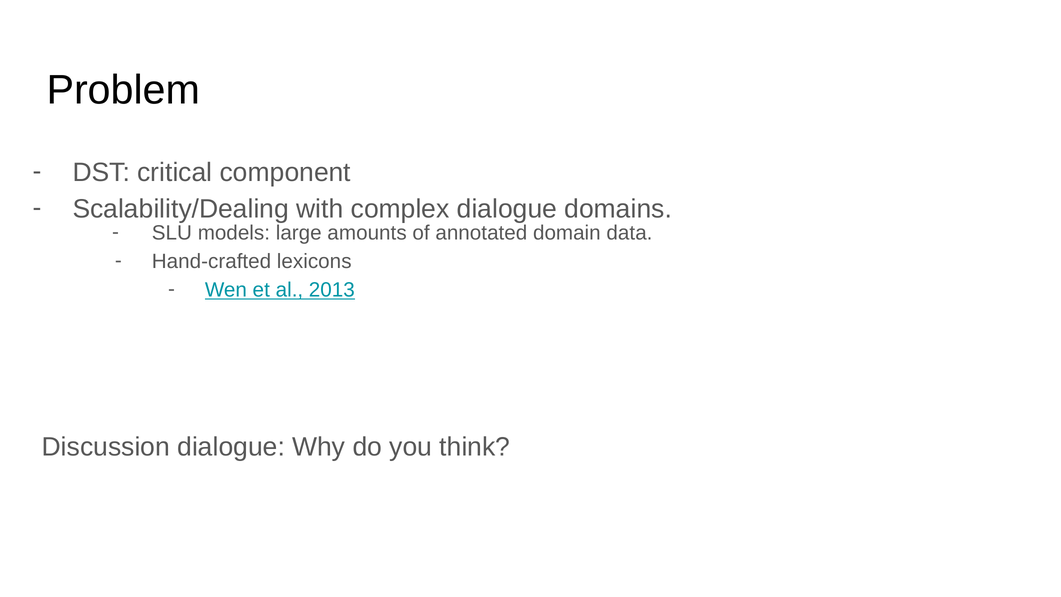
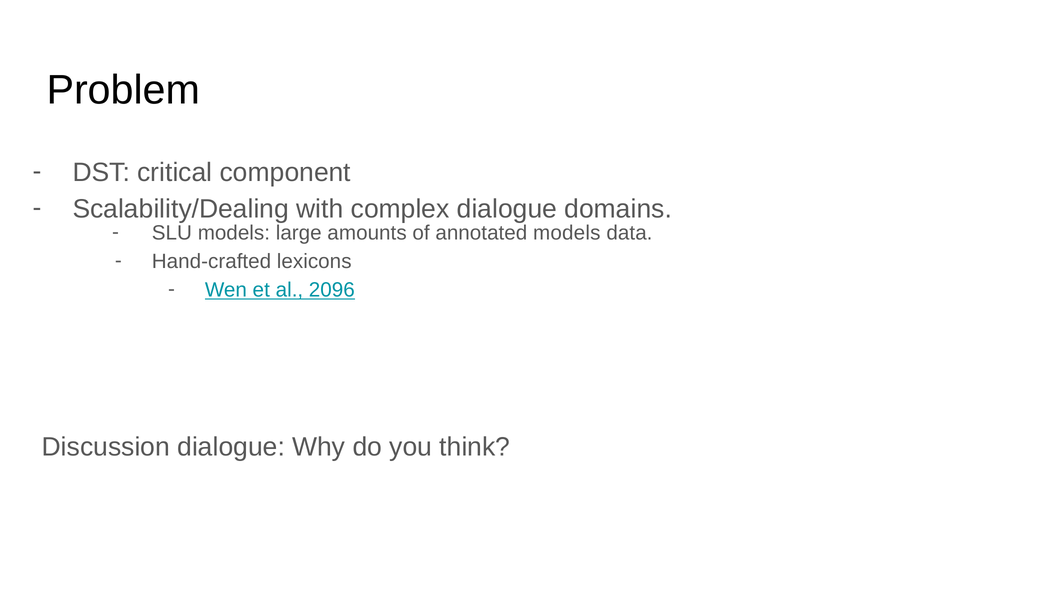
annotated domain: domain -> models (567, 233)
2013: 2013 -> 2096 (332, 290)
